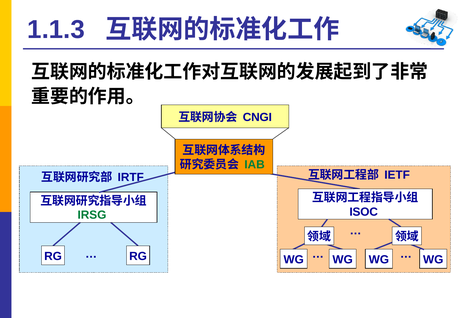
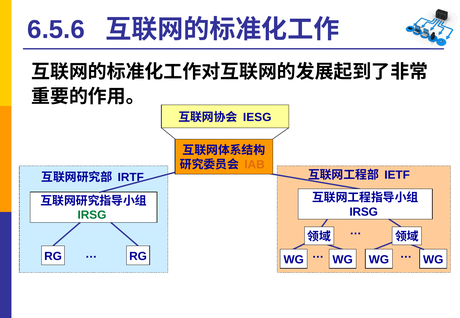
1.1.3: 1.1.3 -> 6.5.6 (56, 30)
CNGI: CNGI -> IESG (257, 117)
IAB colour: green -> orange (255, 165)
ISOC: ISOC -> IRSG (364, 212)
